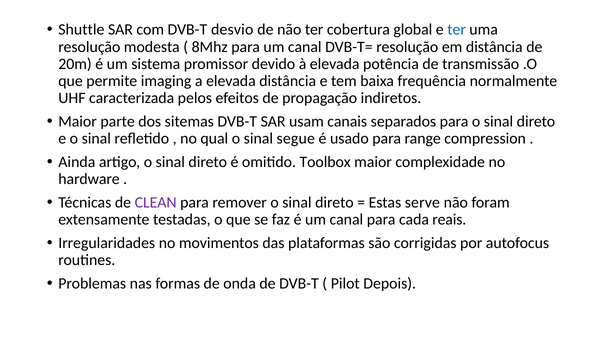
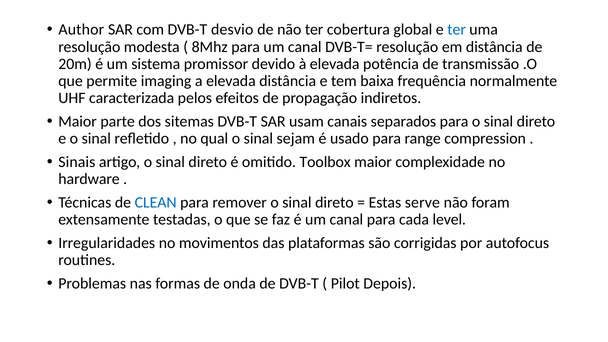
Shuttle: Shuttle -> Author (81, 30)
segue: segue -> sejam (296, 139)
Ainda: Ainda -> Sinais (77, 162)
CLEAN colour: purple -> blue (156, 203)
reais: reais -> level (449, 220)
